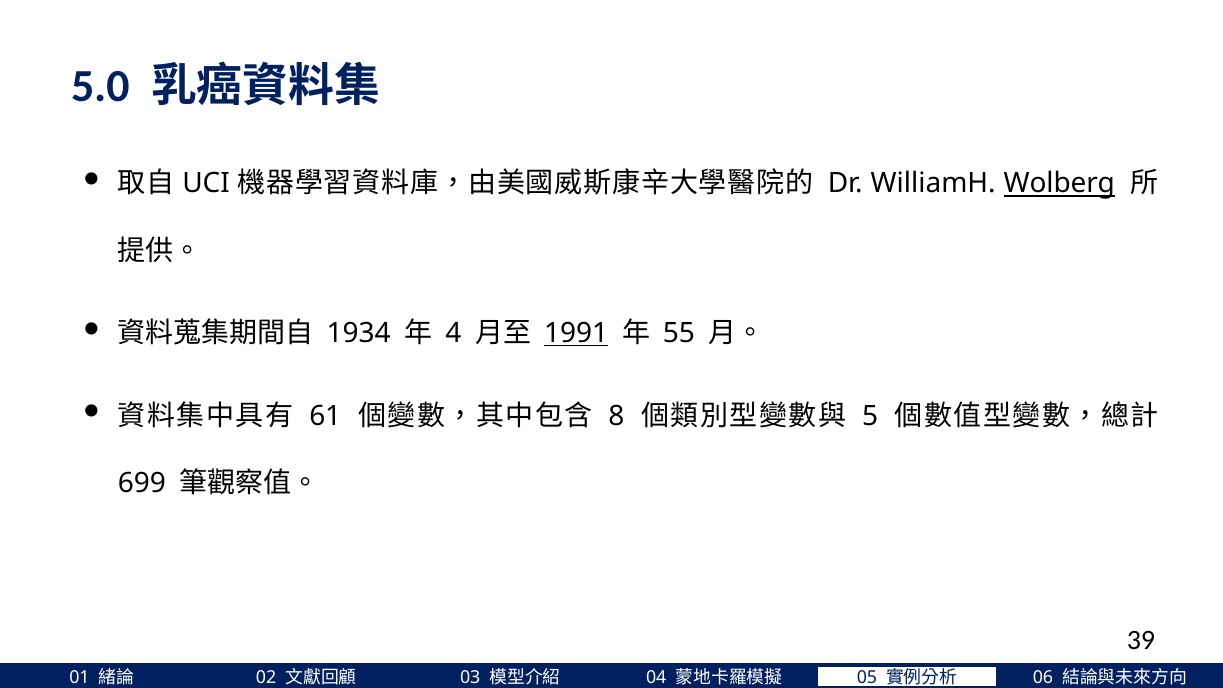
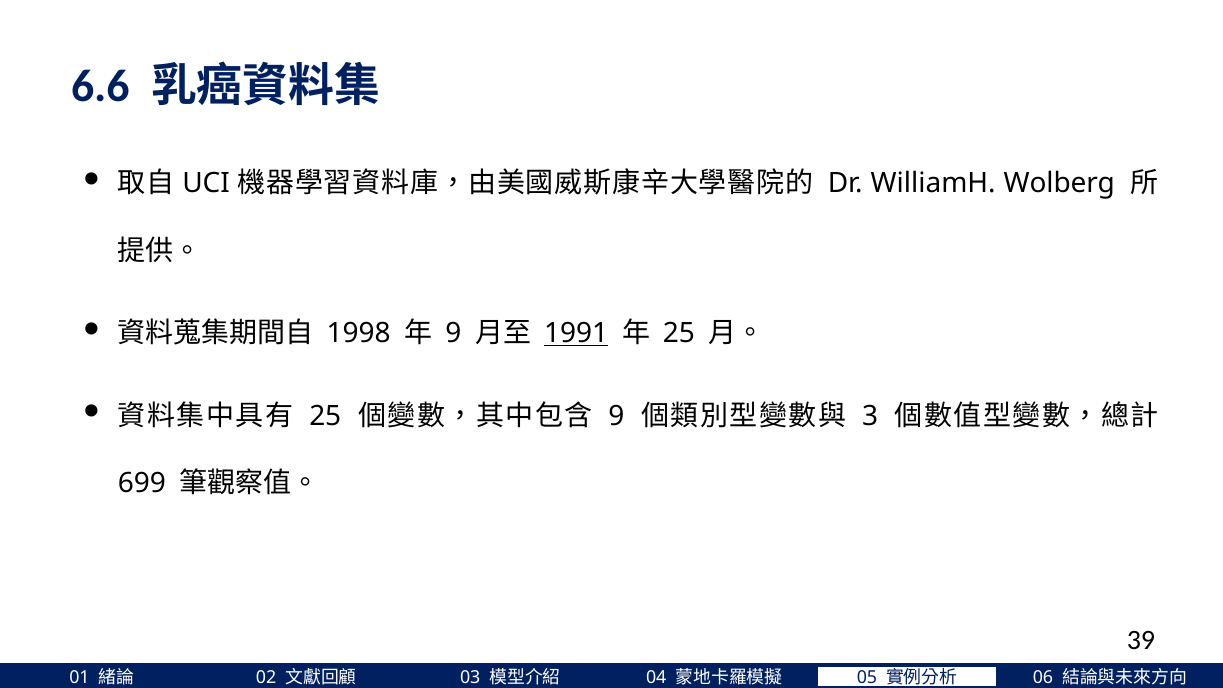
5.0: 5.0 -> 6.6 (100, 86)
Wolberg underline: present -> none (1059, 184)
1934: 1934 -> 1998 (359, 333)
4: 4 -> 9 (453, 333)
55: 55 -> 25 (679, 333)
61: 61 -> 25 (325, 416)
8: 8 -> 9 (616, 416)
5: 5 -> 3 (870, 416)
